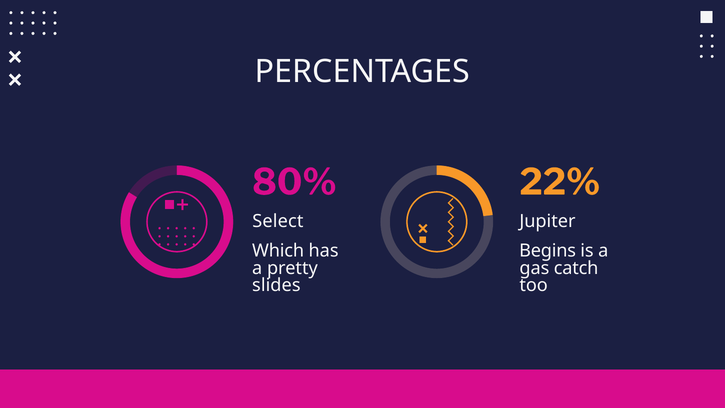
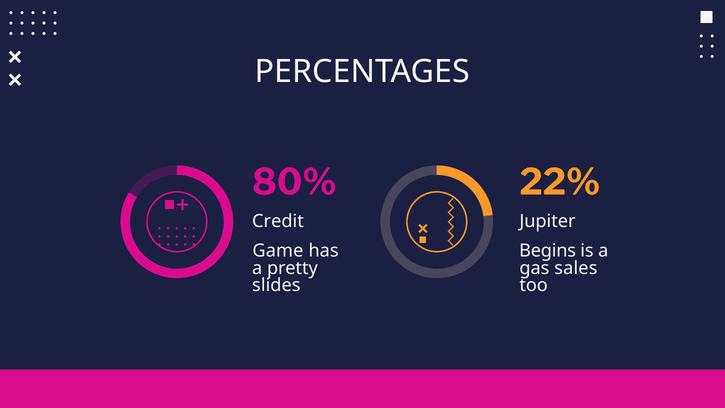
Select: Select -> Credit (278, 221)
Which: Which -> Game (278, 251)
catch: catch -> sales (576, 268)
